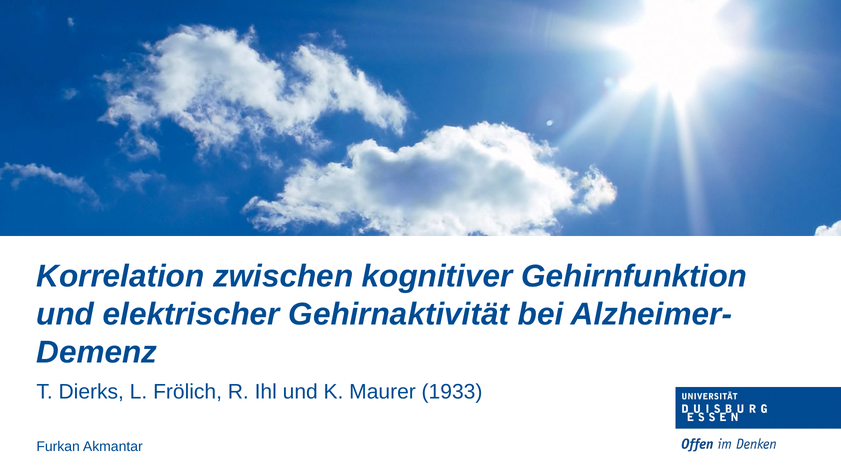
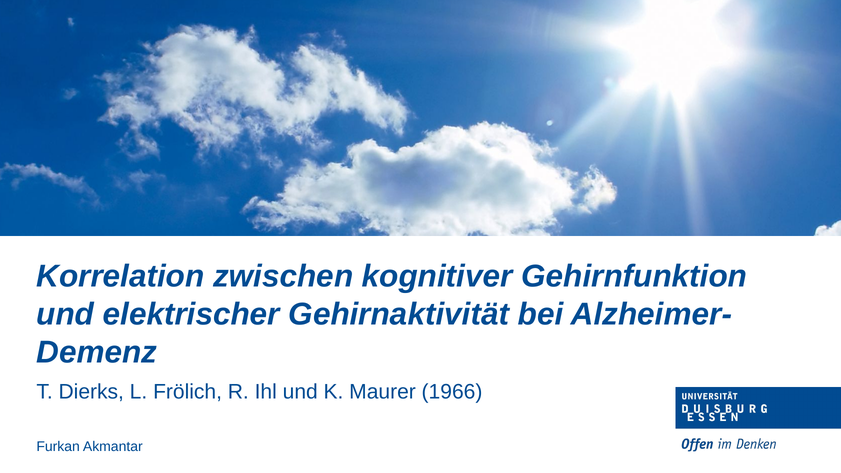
1933: 1933 -> 1966 (452, 392)
